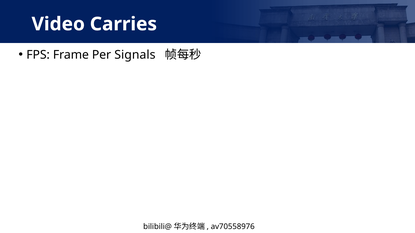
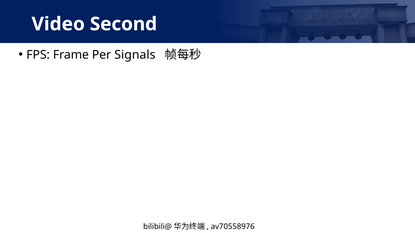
Carries: Carries -> Second (123, 24)
